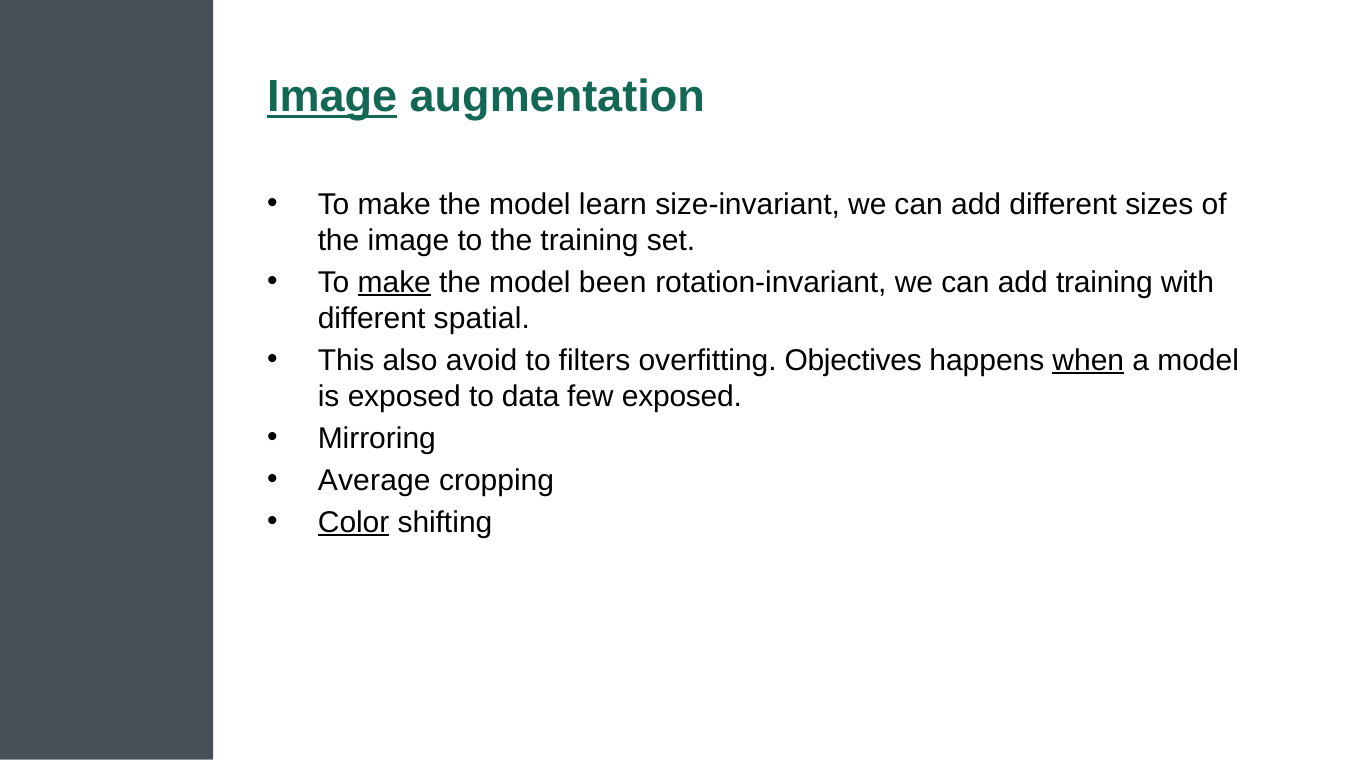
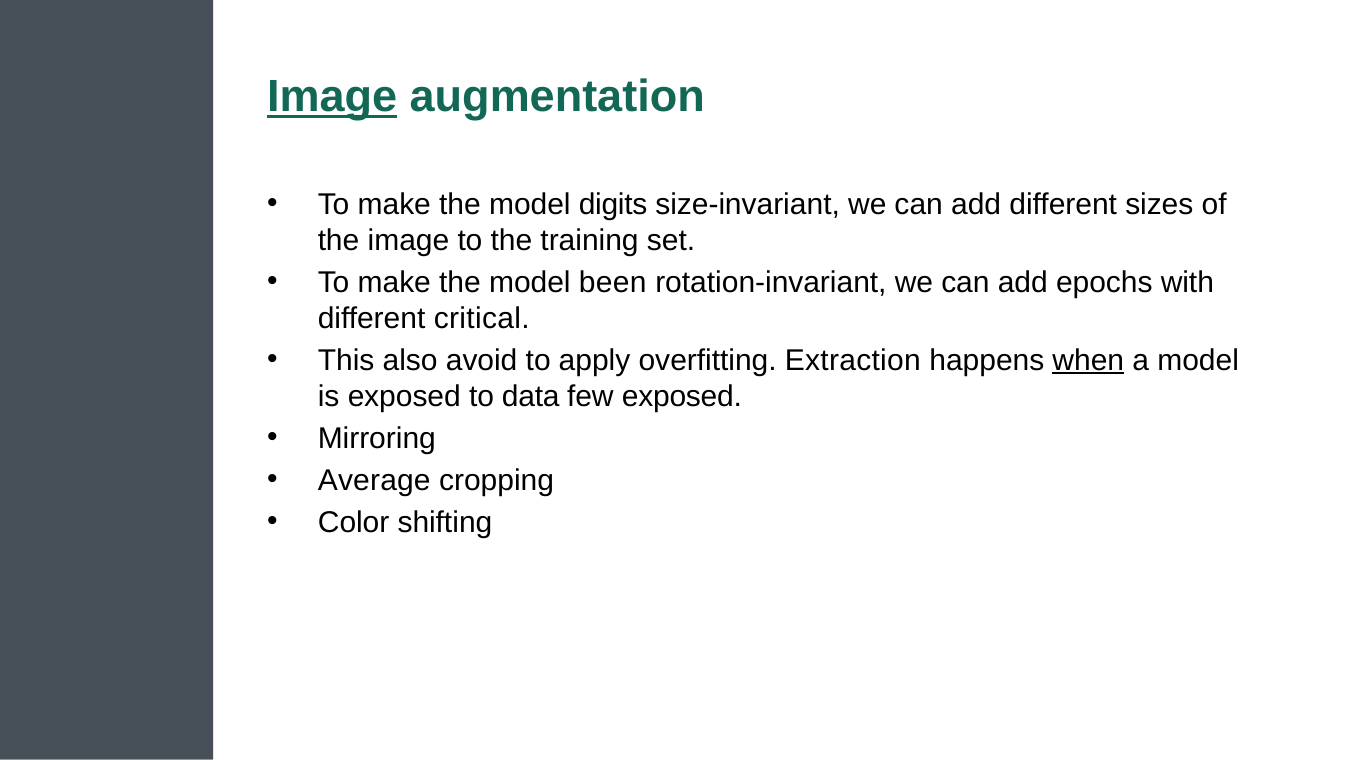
learn: learn -> digits (613, 204)
make underline: present -> none (394, 282)
add training: training -> epochs (1104, 282)
spatial: spatial -> critical (482, 318)
filters: filters -> apply (595, 360)
Objectives: Objectives -> Extraction (853, 360)
Color underline: present -> none (354, 522)
